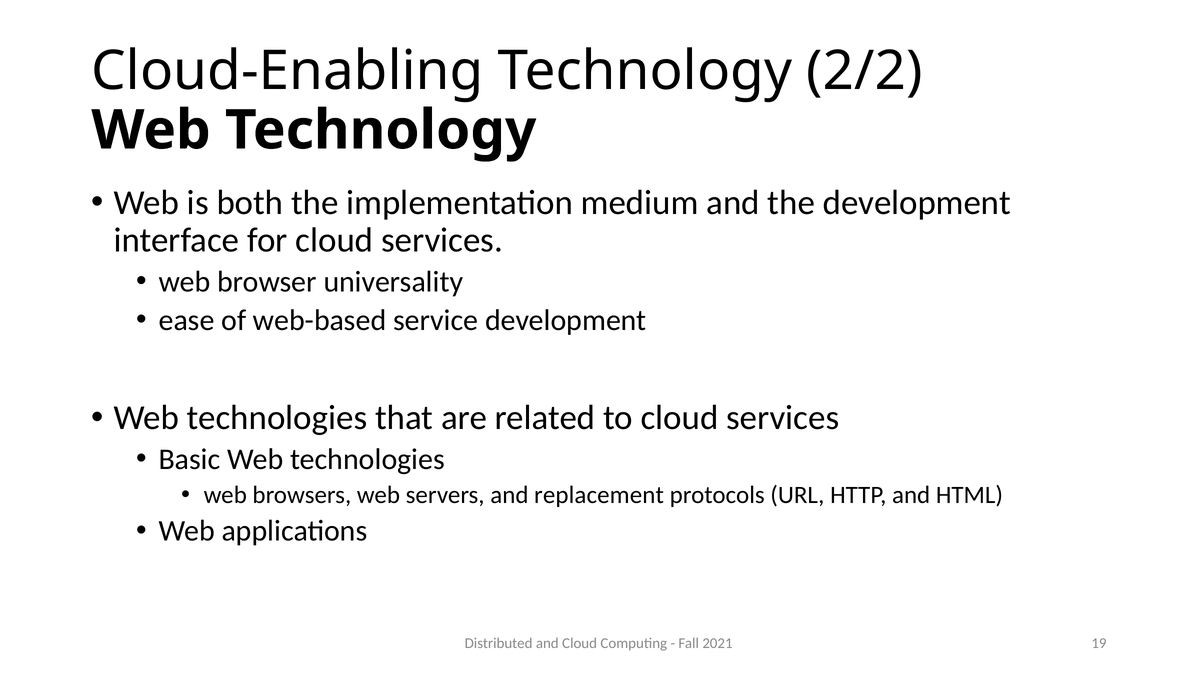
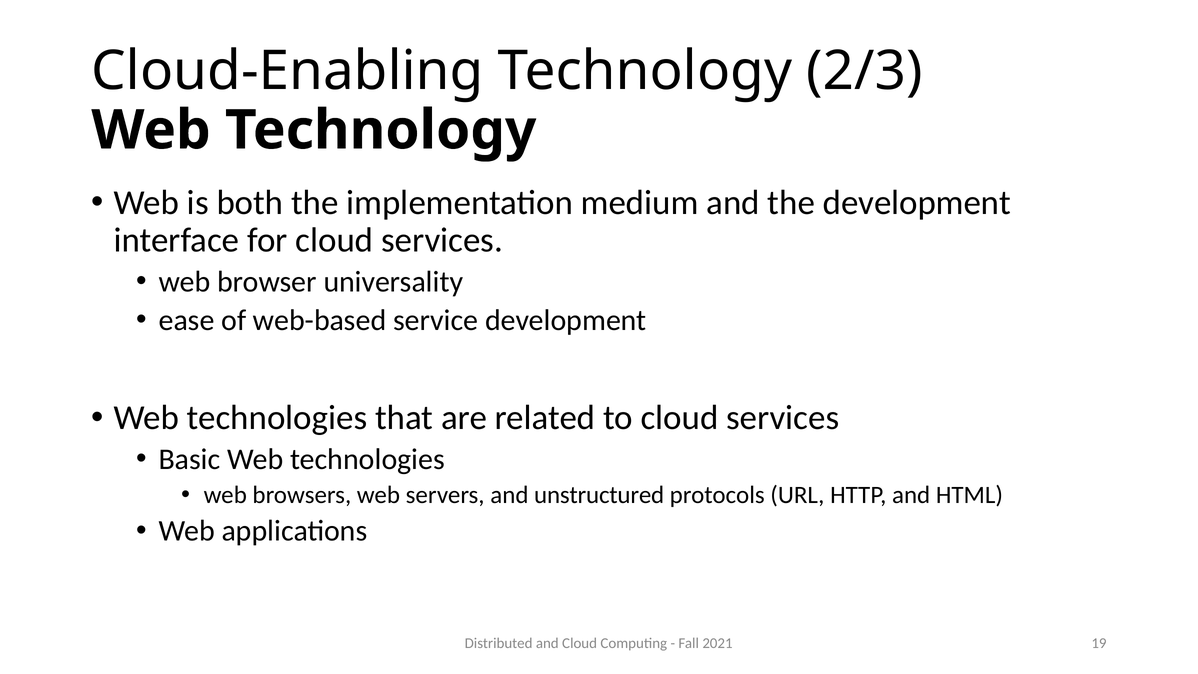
2/2: 2/2 -> 2/3 (864, 71)
replacement: replacement -> unstructured (599, 495)
